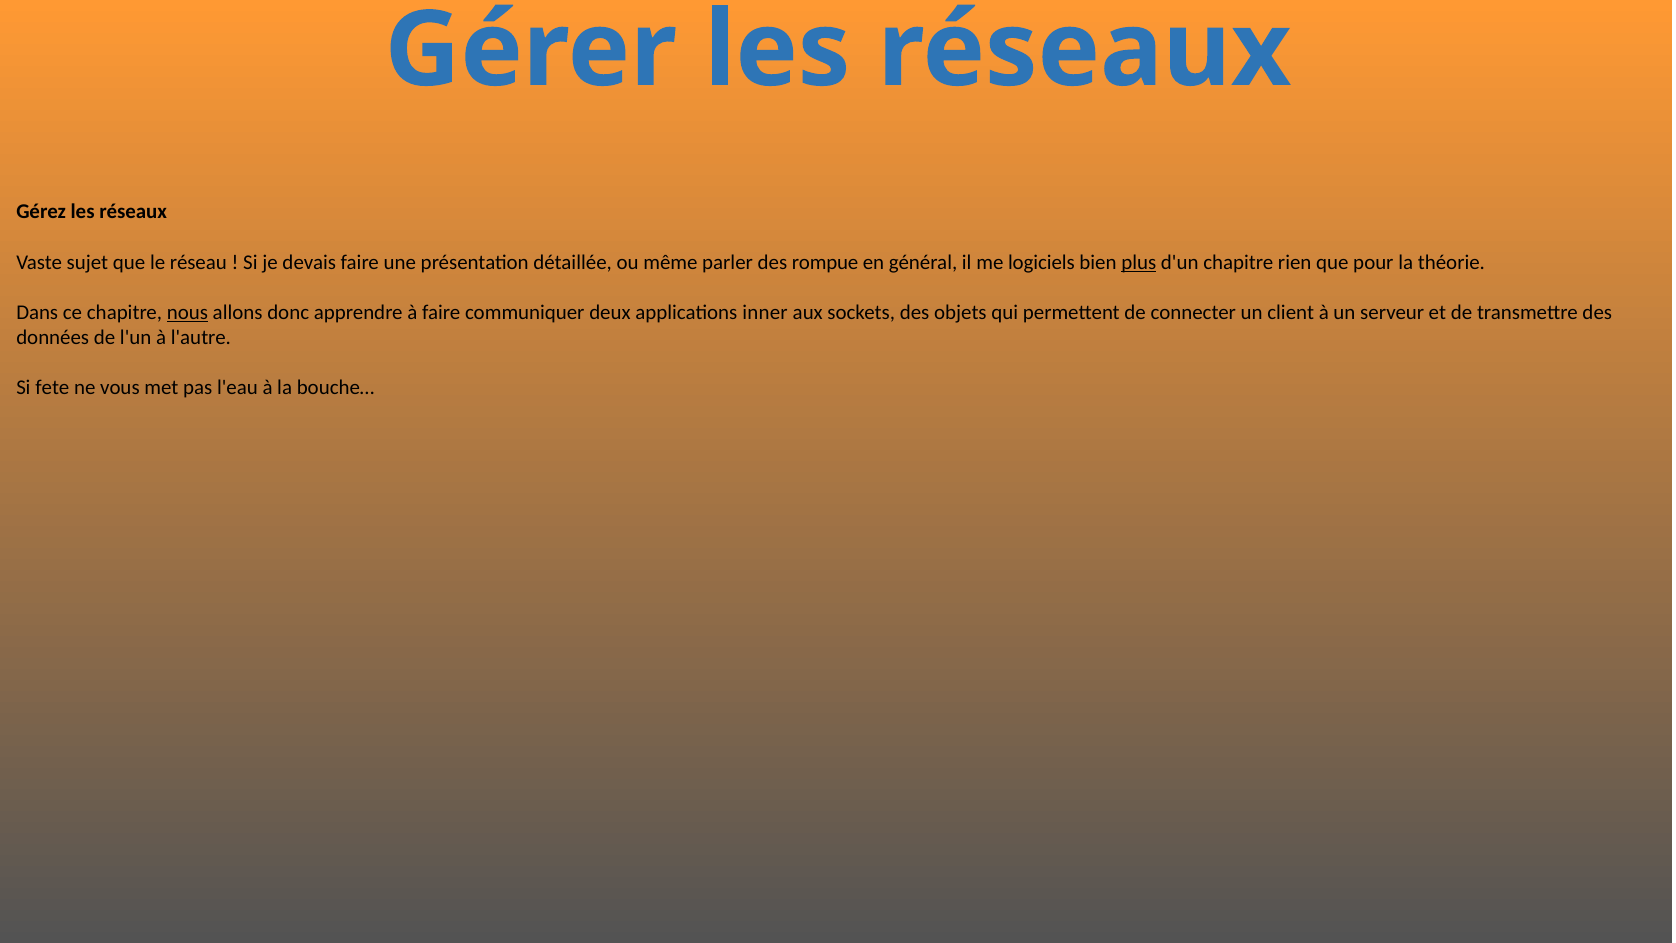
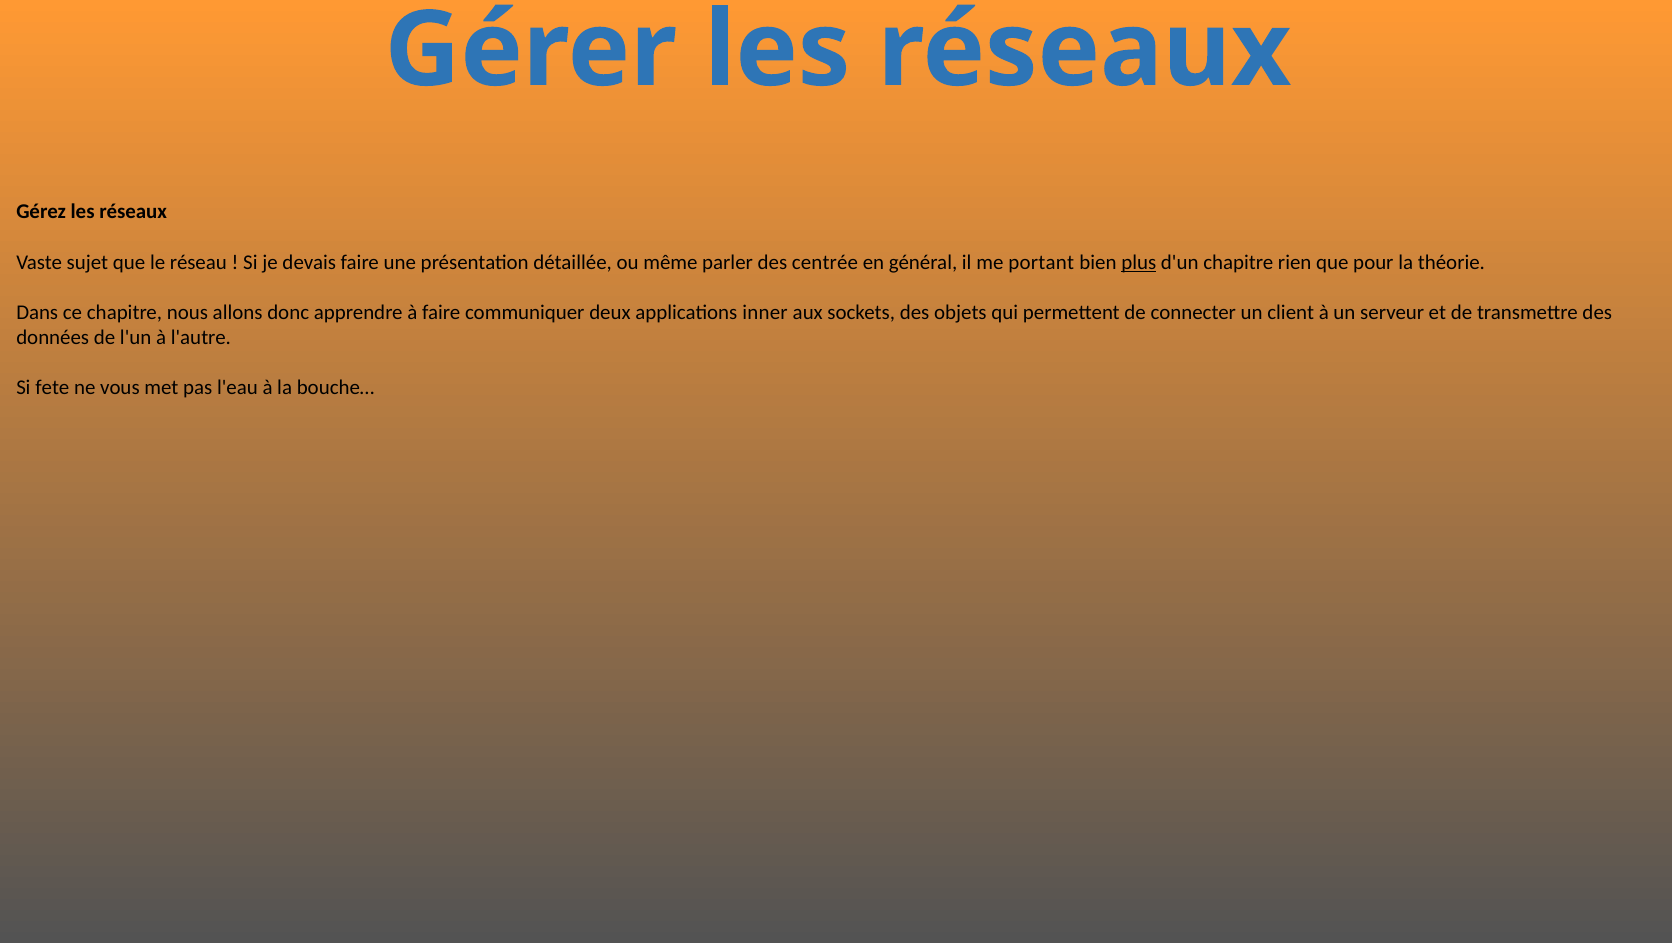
rompue: rompue -> centrée (825, 262)
logiciels: logiciels -> portant (1041, 262)
nous underline: present -> none (187, 313)
